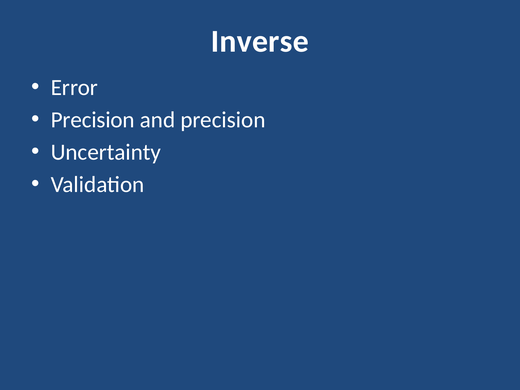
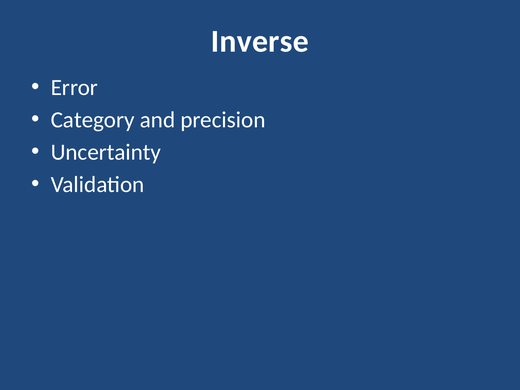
Precision: Precision -> Category (93, 120)
